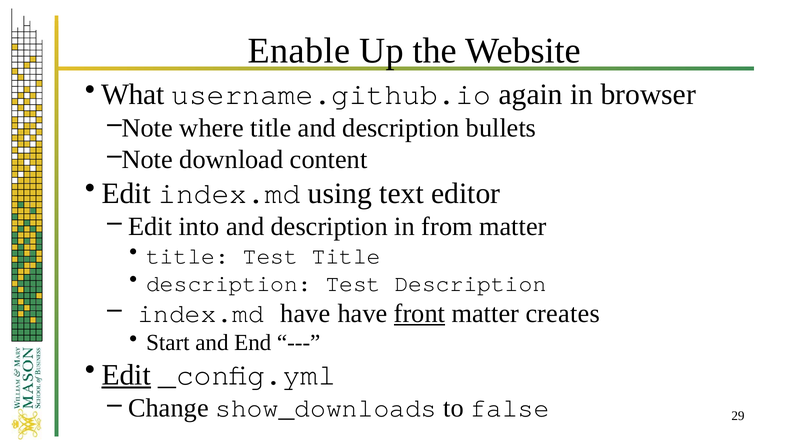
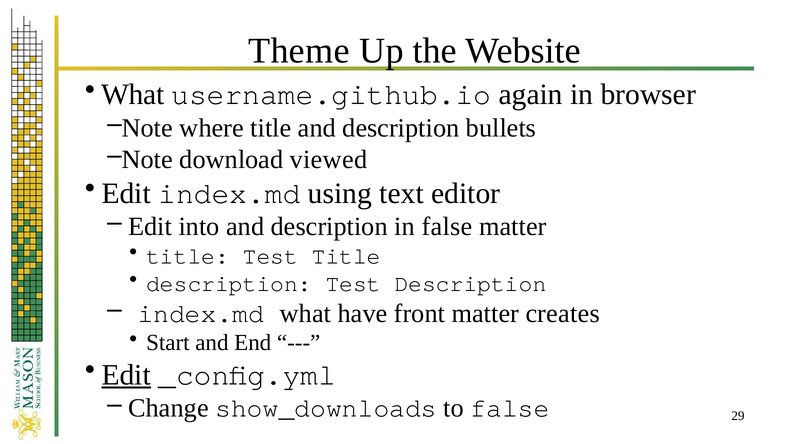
Enable: Enable -> Theme (299, 51)
content: content -> viewed (329, 160)
in from: from -> false (447, 227)
index.md have: have -> what (305, 314)
front underline: present -> none (420, 314)
